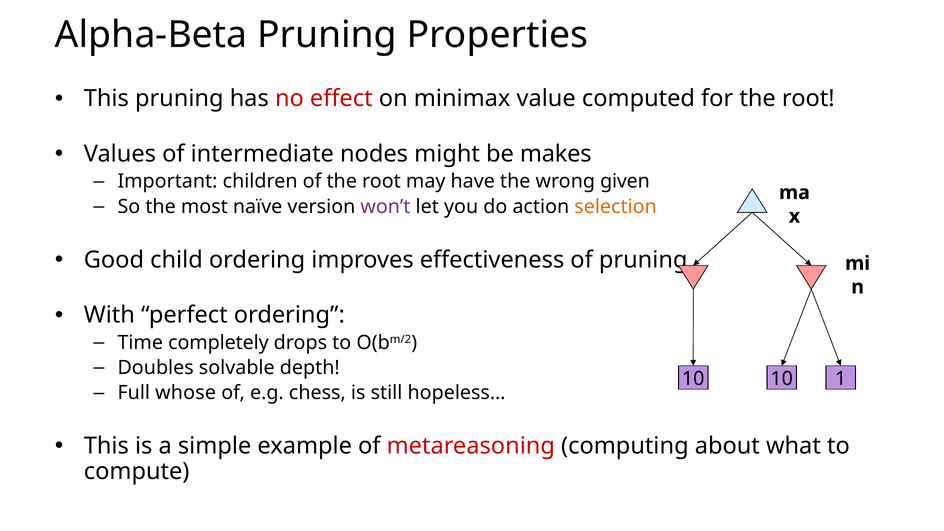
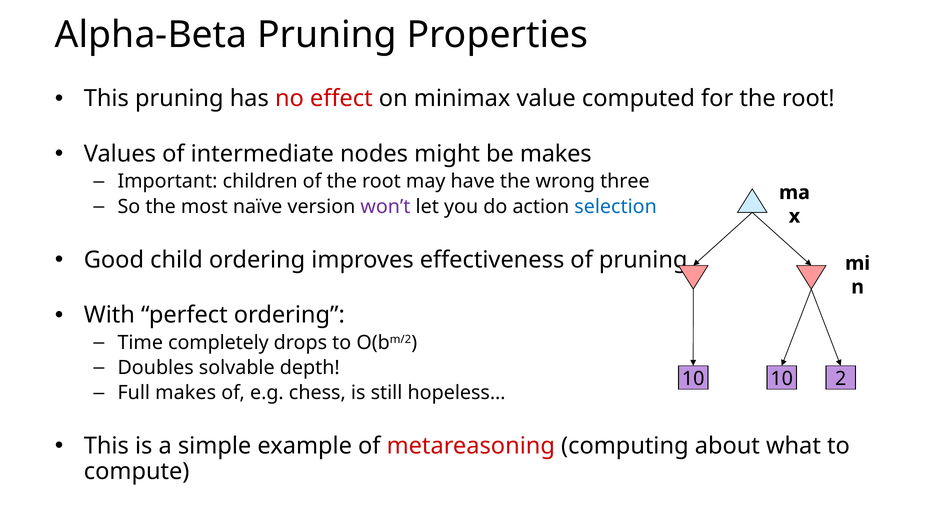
given: given -> three (625, 181)
selection colour: orange -> blue (616, 207)
1: 1 -> 2 (841, 379)
Full whose: whose -> makes (186, 393)
